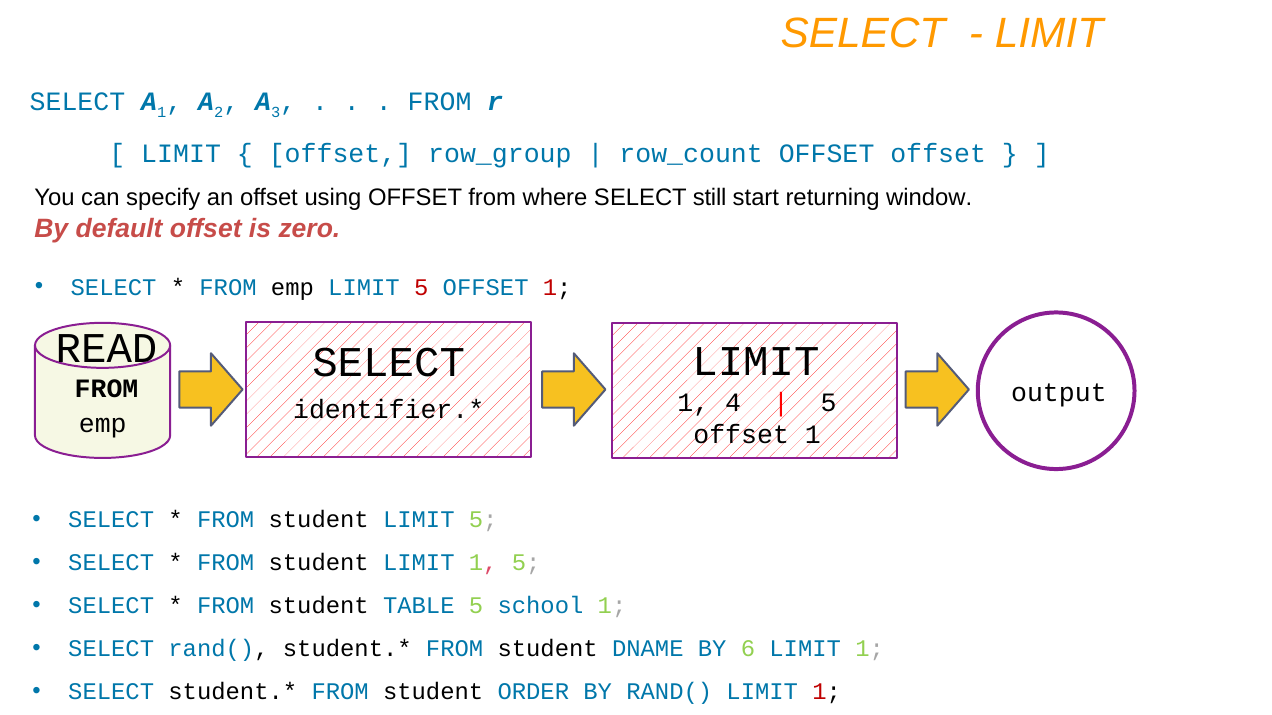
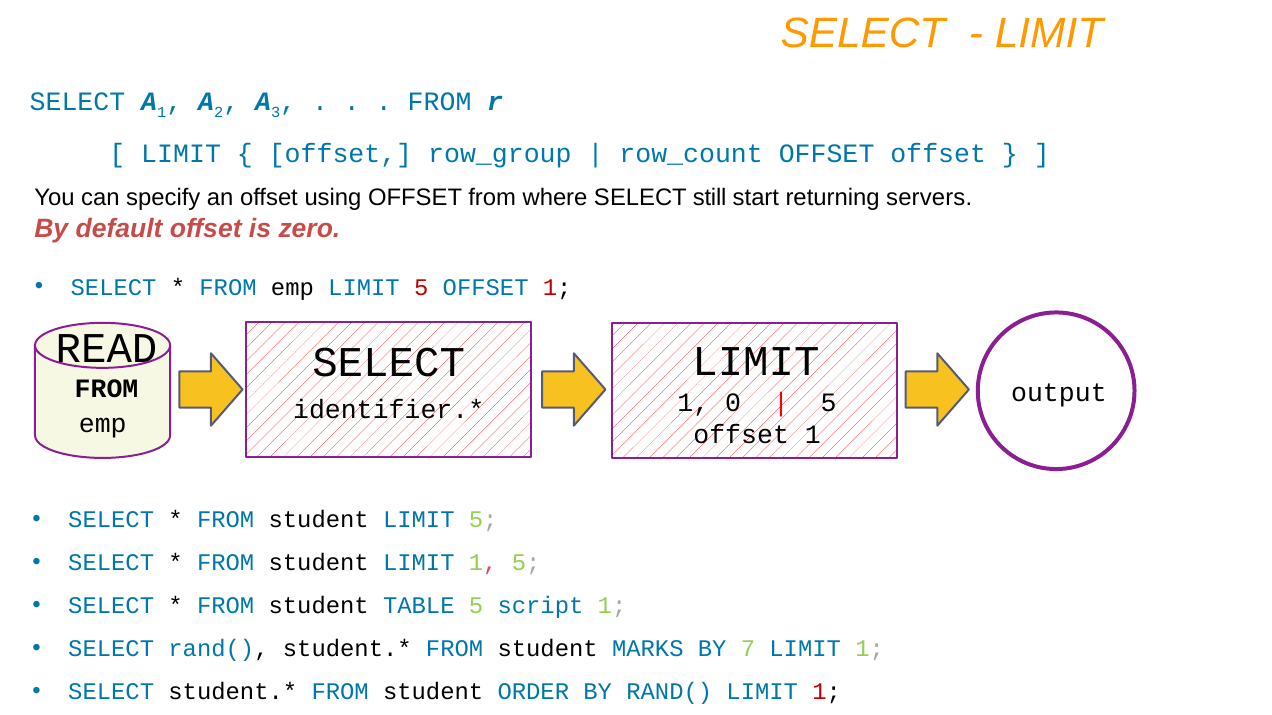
window: window -> servers (929, 198)
4: 4 -> 0 (733, 403)
school: school -> script (540, 606)
DNAME: DNAME -> MARKS (648, 649)
6: 6 -> 7 (748, 649)
